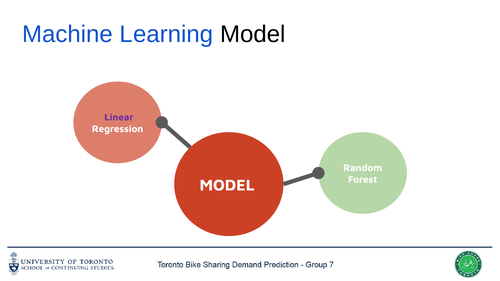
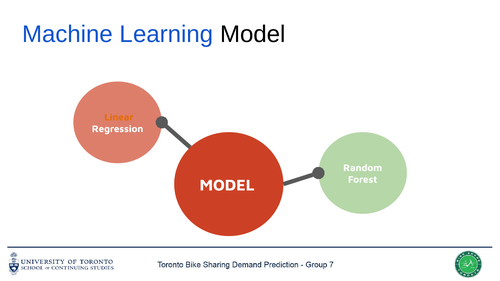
Linear colour: purple -> orange (119, 117)
